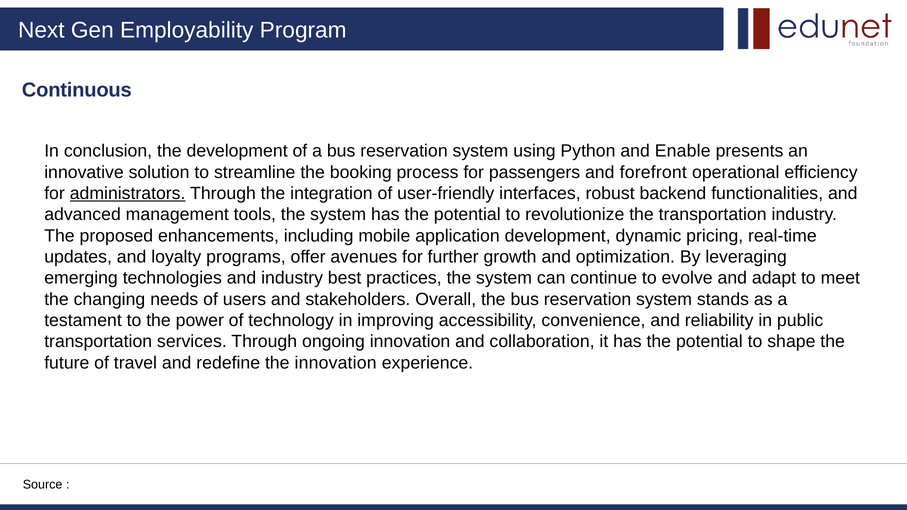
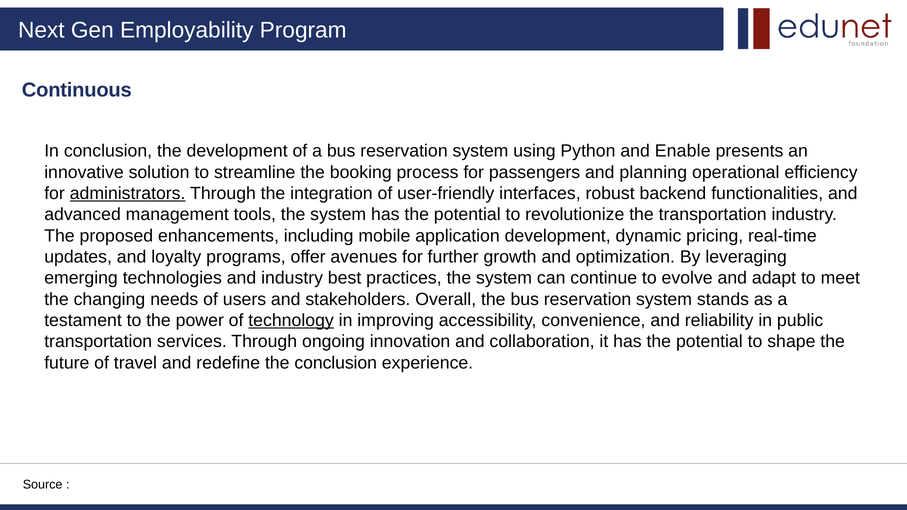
forefront: forefront -> planning (653, 172)
technology underline: none -> present (291, 321)
the innovation: innovation -> conclusion (336, 363)
